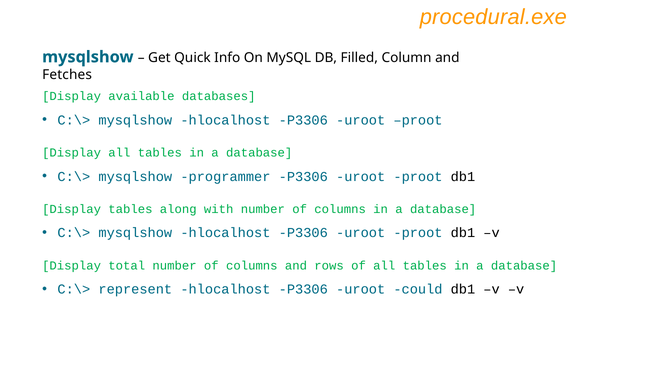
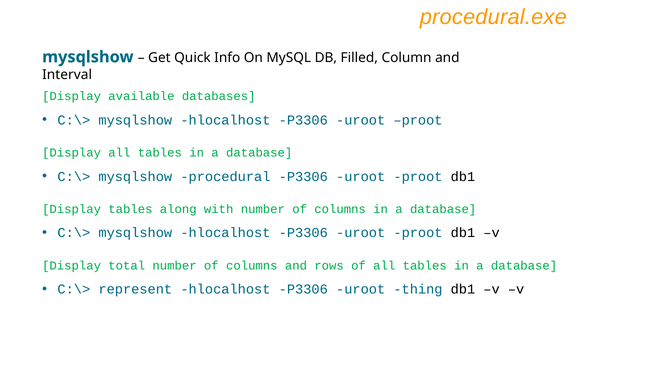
Fetches: Fetches -> Interval (67, 75)
programmer: programmer -> procedural (225, 177)
could: could -> thing (418, 289)
